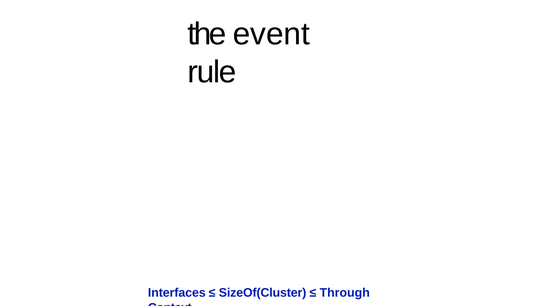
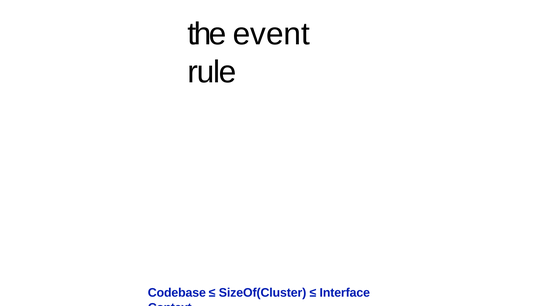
Interfaces: Interfaces -> Codebase (177, 292)
Through: Through -> Interface (345, 292)
